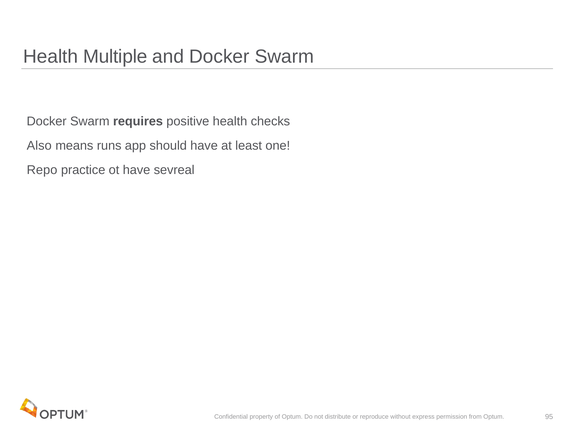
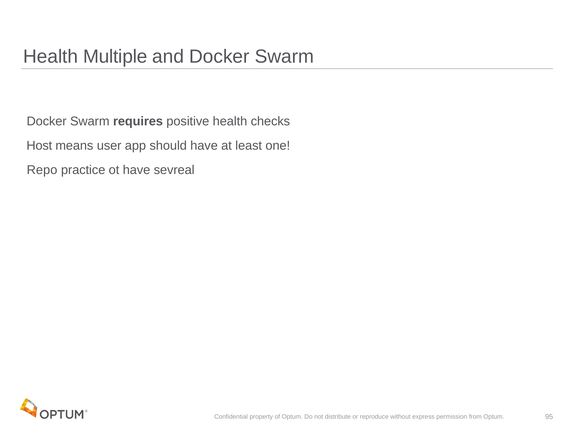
Also: Also -> Host (39, 146)
runs: runs -> user (109, 146)
